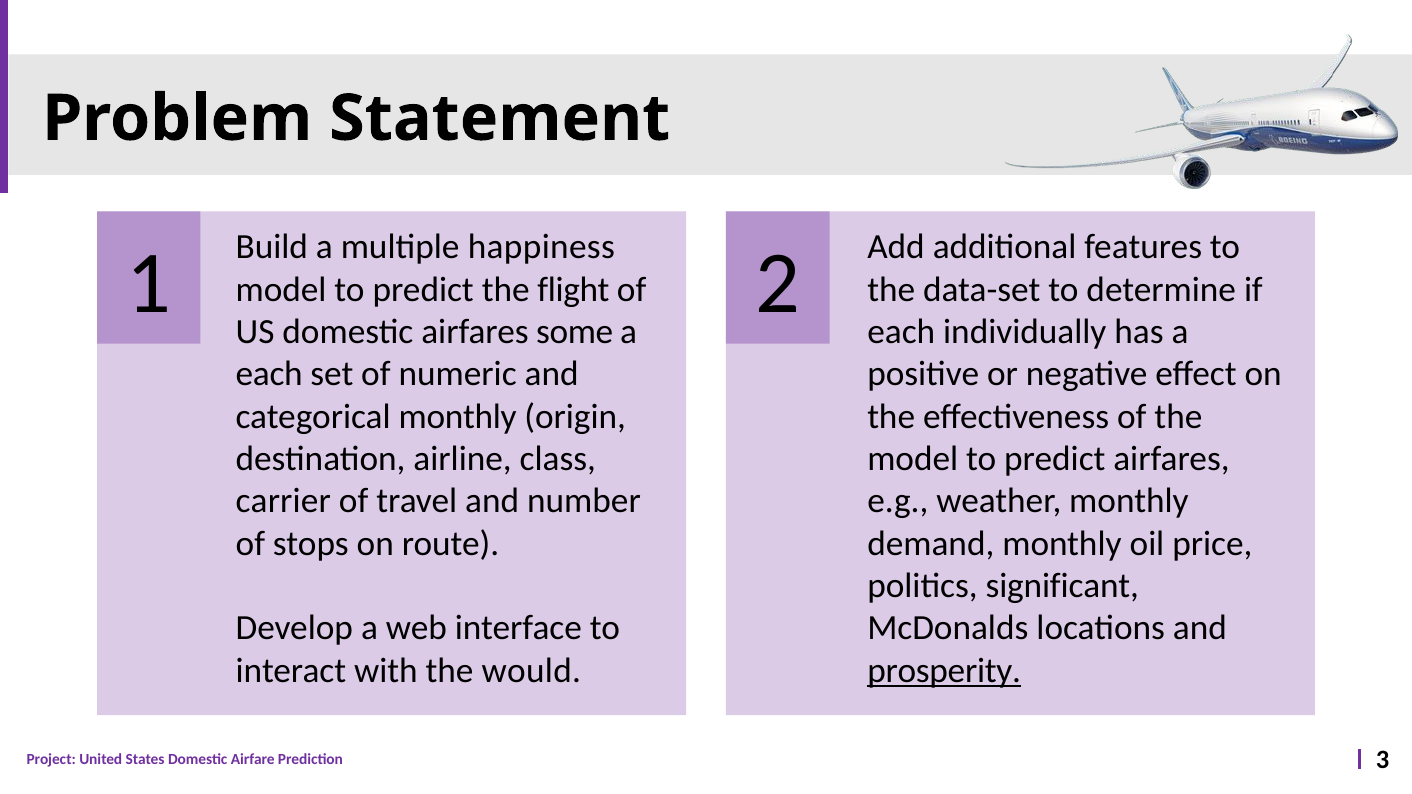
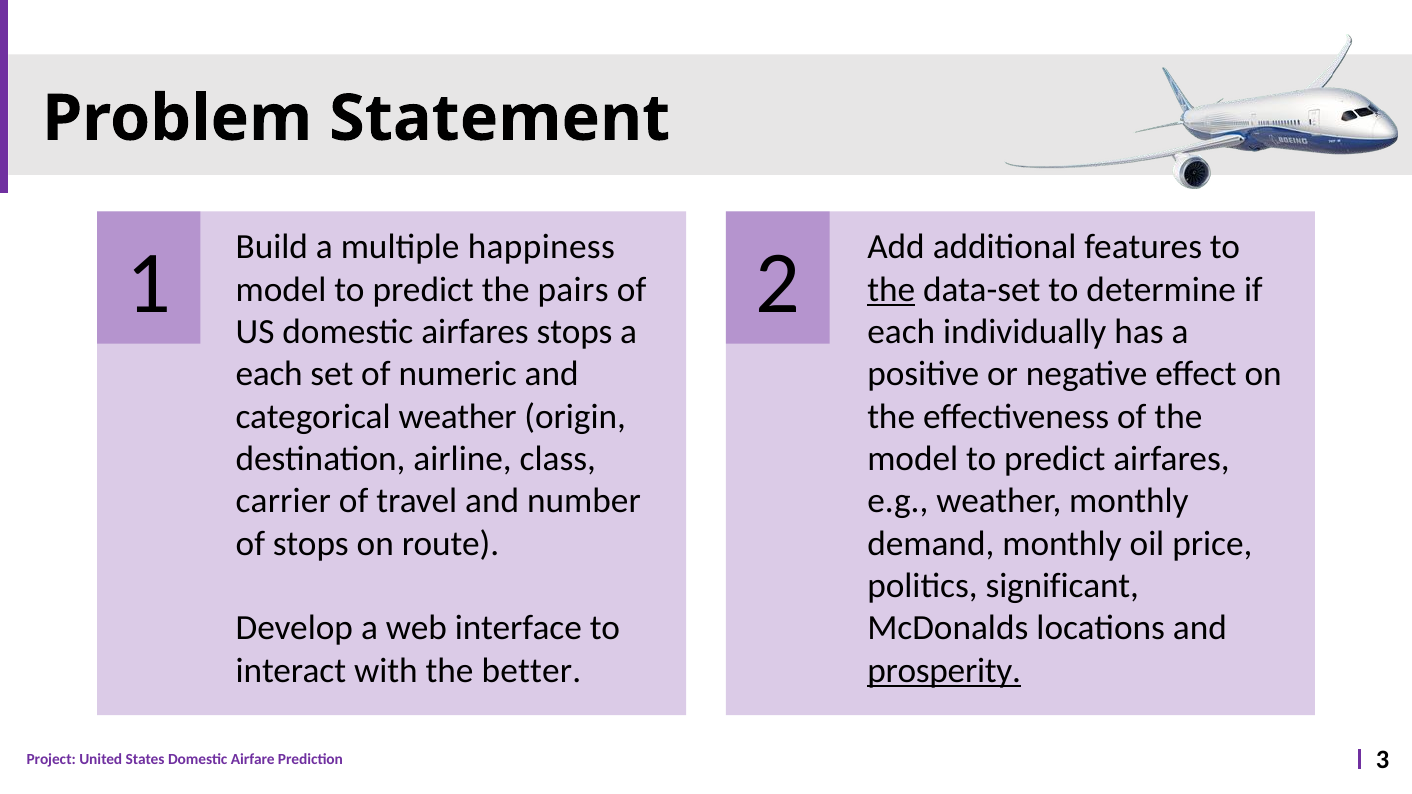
flight: flight -> pairs (573, 290)
the underline: none -> present (891, 290)
airfares some: some -> stops (575, 332)
categorical monthly: monthly -> weather (458, 417)
would: would -> better (531, 671)
